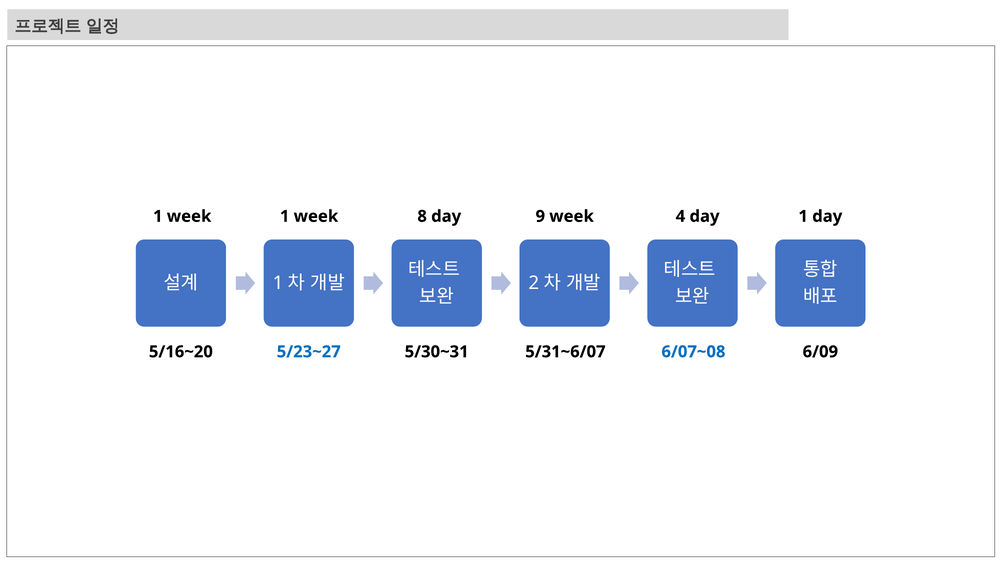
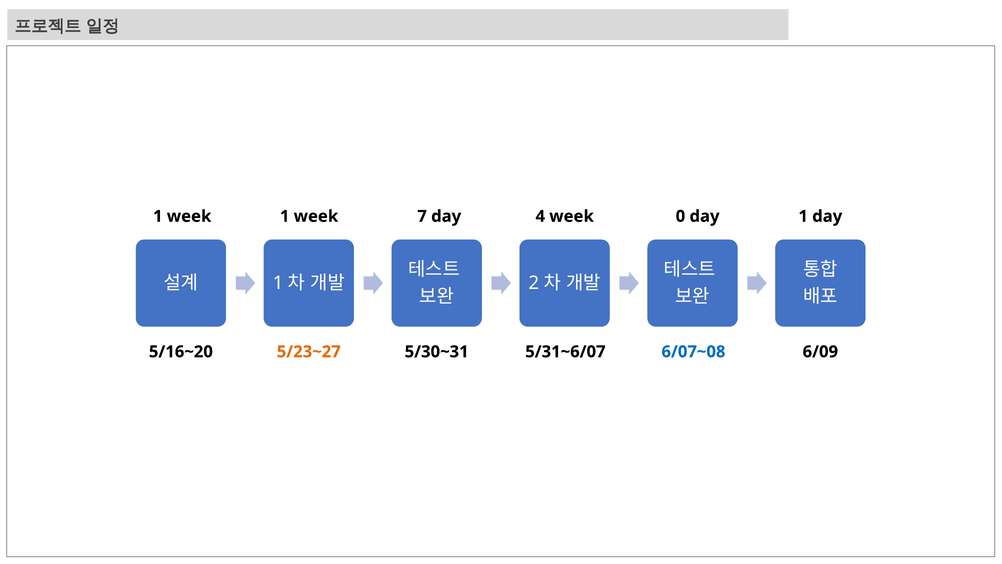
8: 8 -> 7 (422, 216)
9: 9 -> 4 (540, 216)
4: 4 -> 0 (680, 216)
5/23~27 colour: blue -> orange (309, 352)
